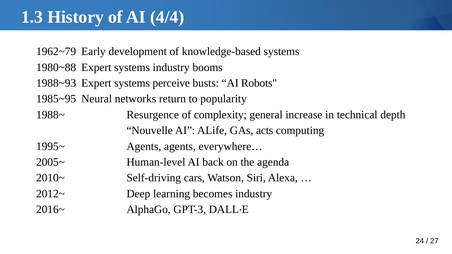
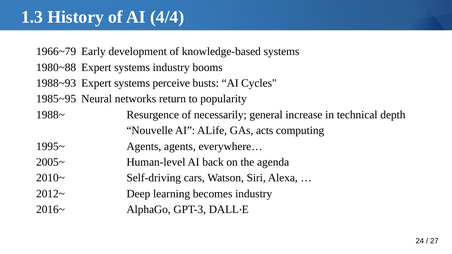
1962~79: 1962~79 -> 1966~79 (56, 52)
Robots: Robots -> Cycles (259, 83)
complexity: complexity -> necessarily (220, 115)
